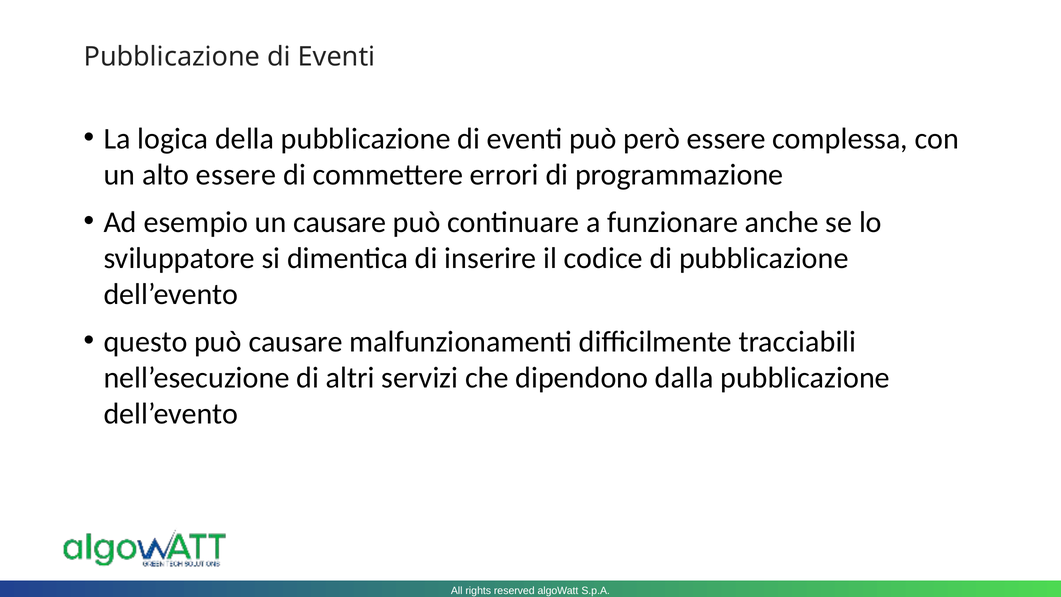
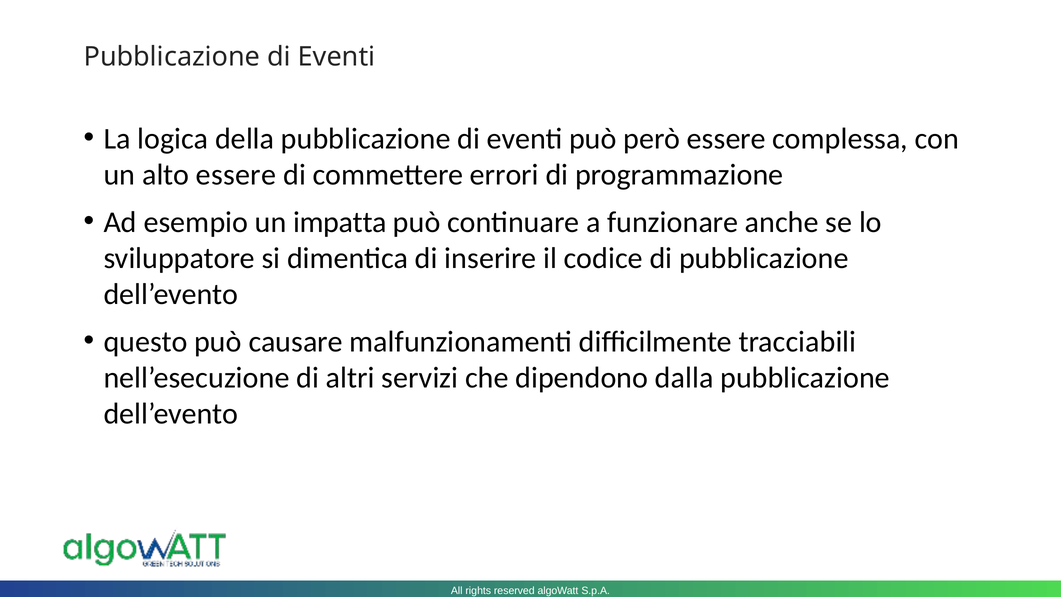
un causare: causare -> impatta (340, 222)
